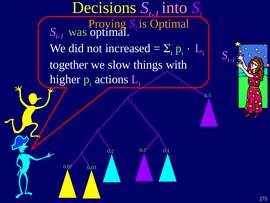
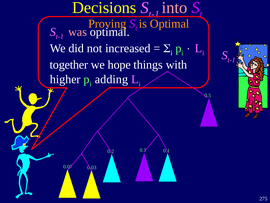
was colour: light green -> pink (78, 32)
slow: slow -> hope (119, 65)
actions: actions -> adding (112, 79)
